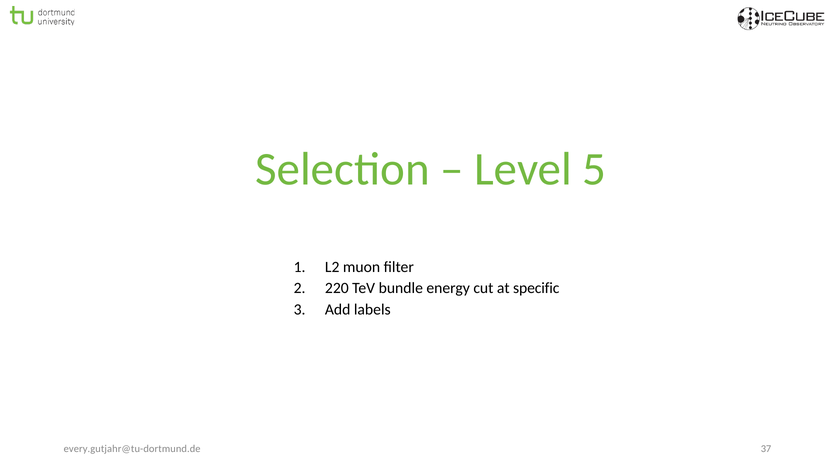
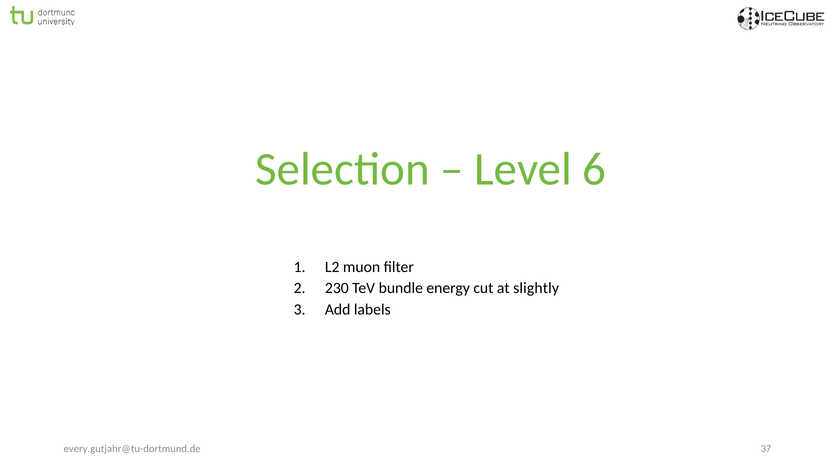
5: 5 -> 6 (594, 169)
220: 220 -> 230 (337, 288)
specific: specific -> slightly (536, 288)
